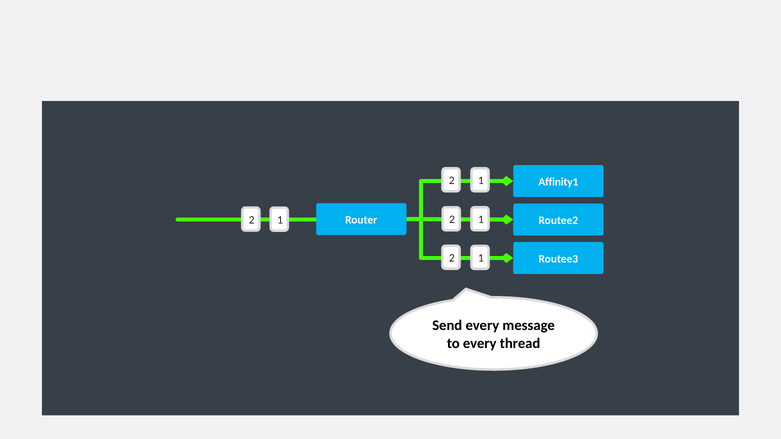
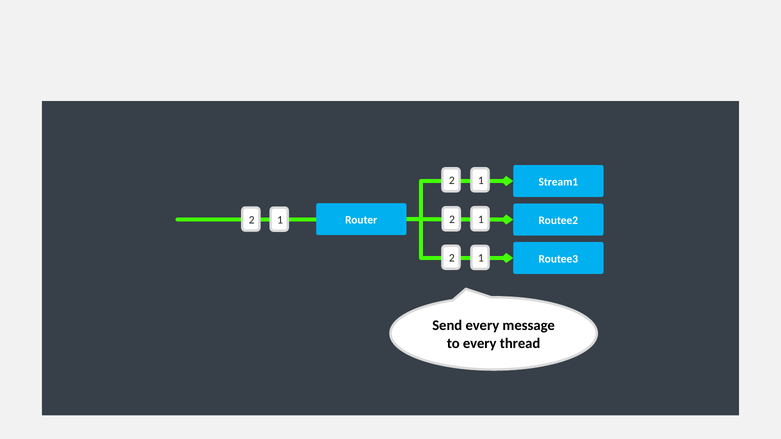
Affinity1: Affinity1 -> Stream1 (558, 182)
